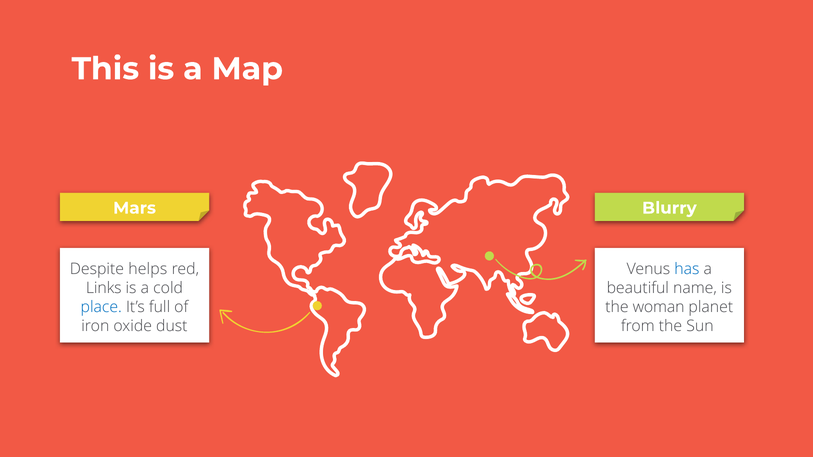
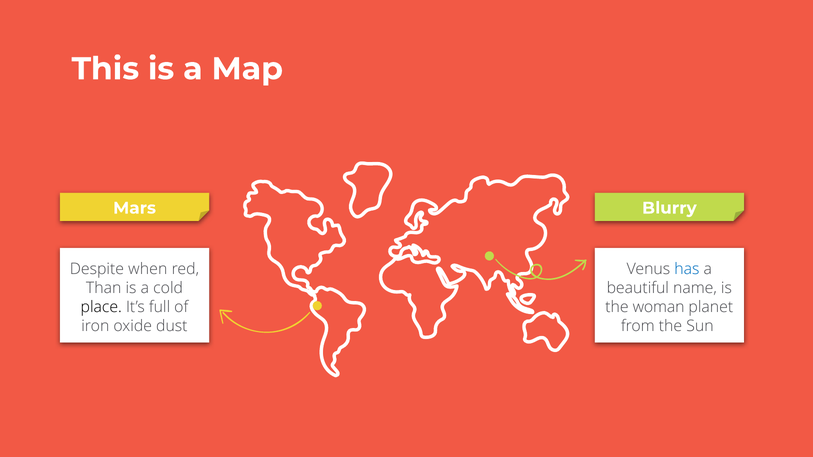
helps: helps -> when (148, 269)
Links: Links -> Than (104, 288)
place colour: blue -> black (101, 307)
